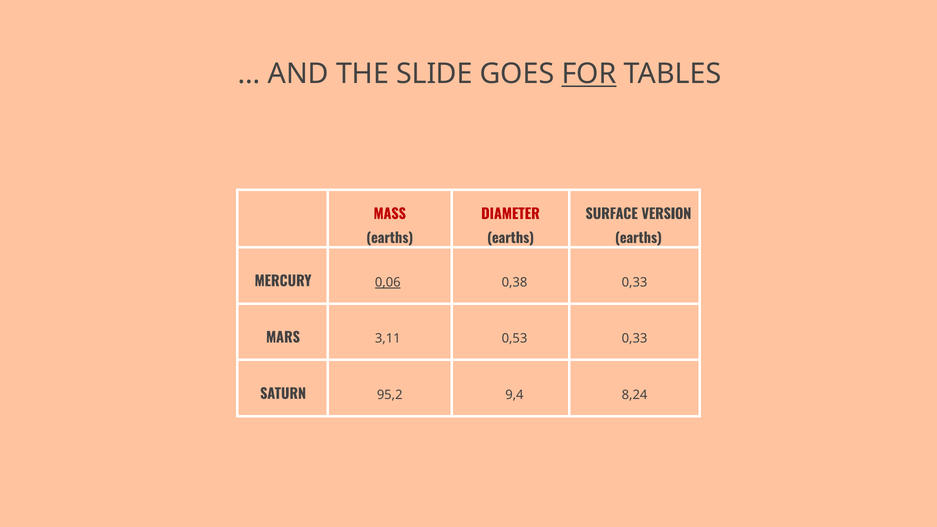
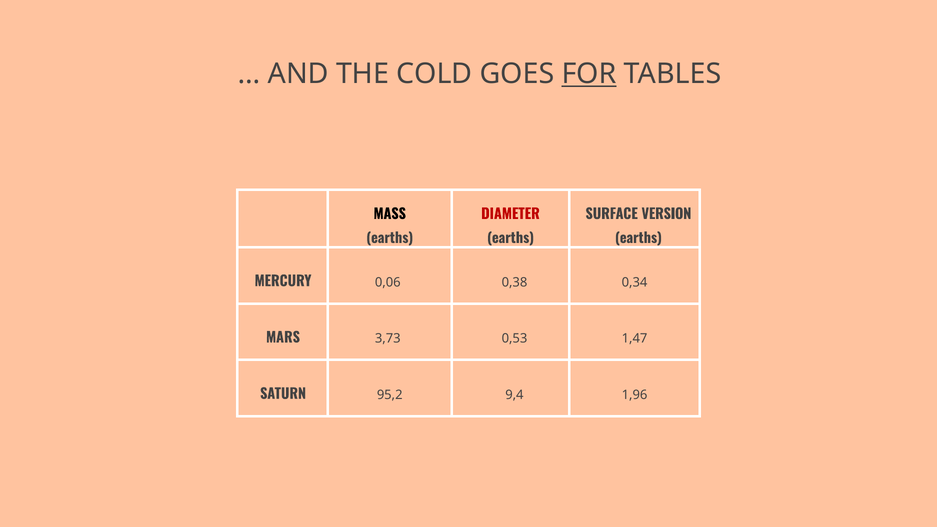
SLIDE: SLIDE -> COLD (434, 74)
MASS colour: red -> black (390, 214)
0,06 underline: present -> none (388, 282)
0,38 0,33: 0,33 -> 0,34 (635, 282)
3,11: 3,11 -> 3,73 (388, 339)
0,53 0,33: 0,33 -> 1,47 (635, 339)
8,24: 8,24 -> 1,96 (635, 395)
